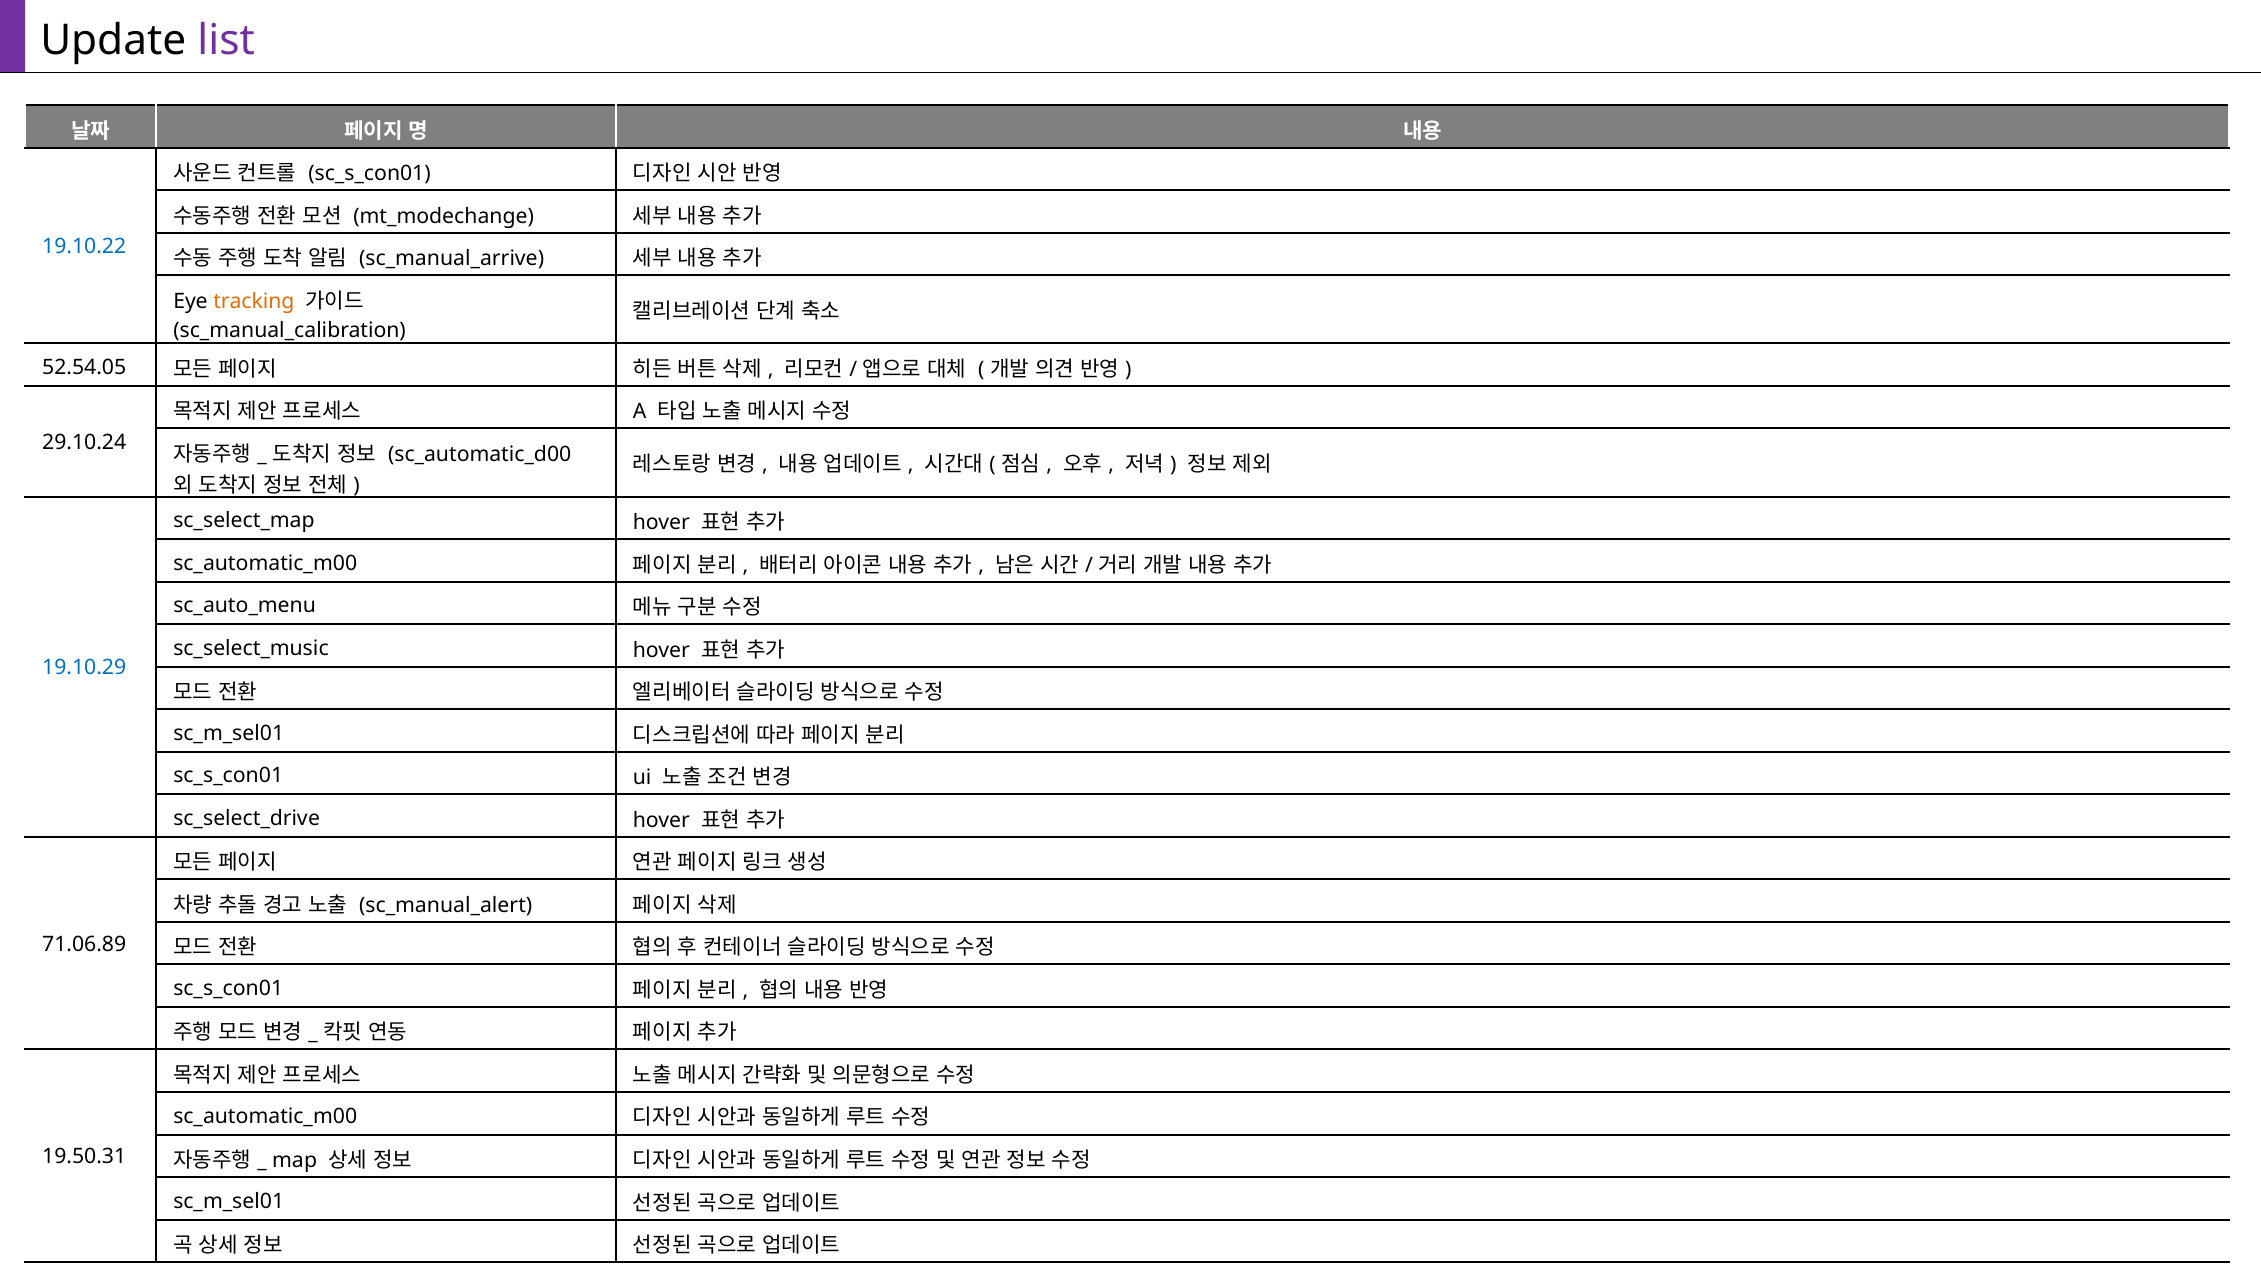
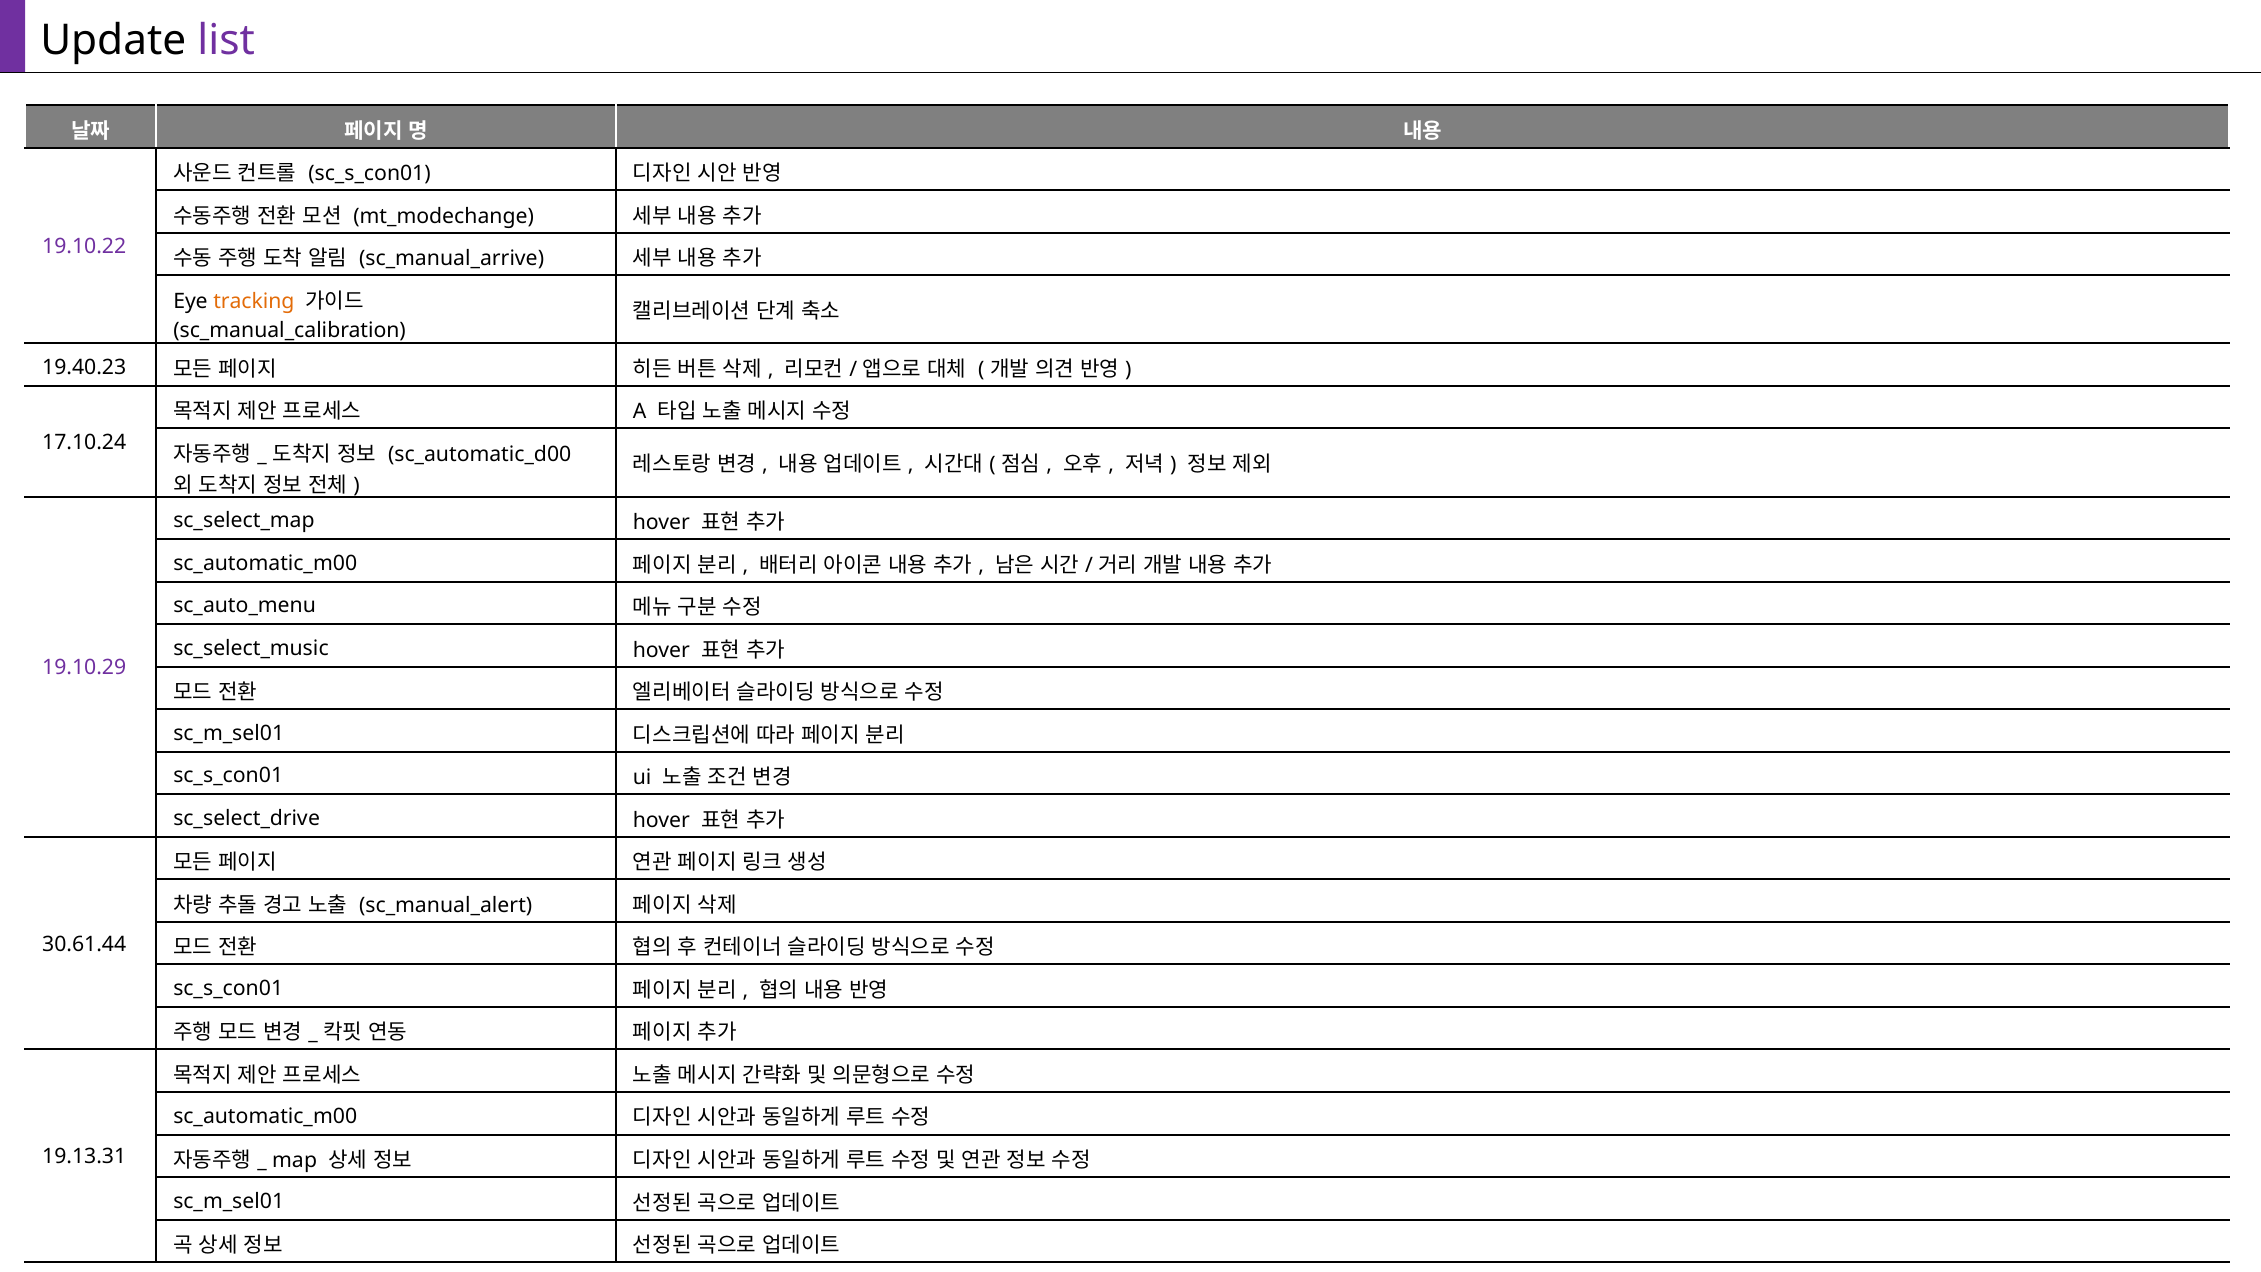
19.10.22 colour: blue -> purple (84, 247)
52.54.05: 52.54.05 -> 19.40.23 (84, 367)
29.10.24: 29.10.24 -> 17.10.24 (84, 442)
19.10.29 colour: blue -> purple (84, 668)
71.06.89: 71.06.89 -> 30.61.44 (84, 944)
19.50.31: 19.50.31 -> 19.13.31 (84, 1157)
